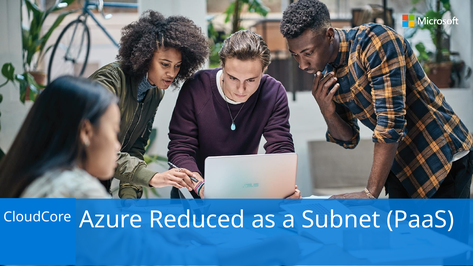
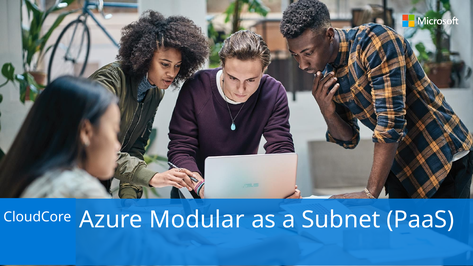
Reduced: Reduced -> Modular (197, 220)
